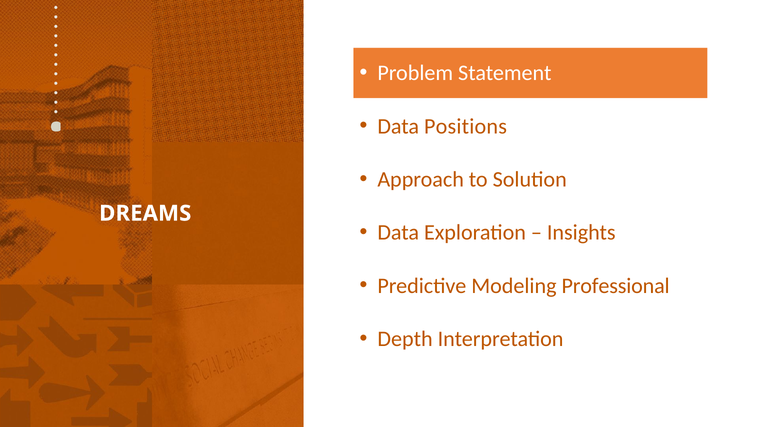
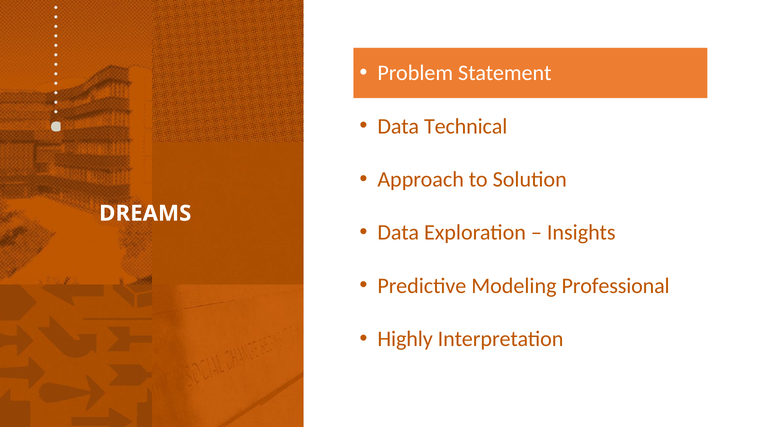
Positions: Positions -> Technical (466, 126)
Depth: Depth -> Highly (405, 339)
